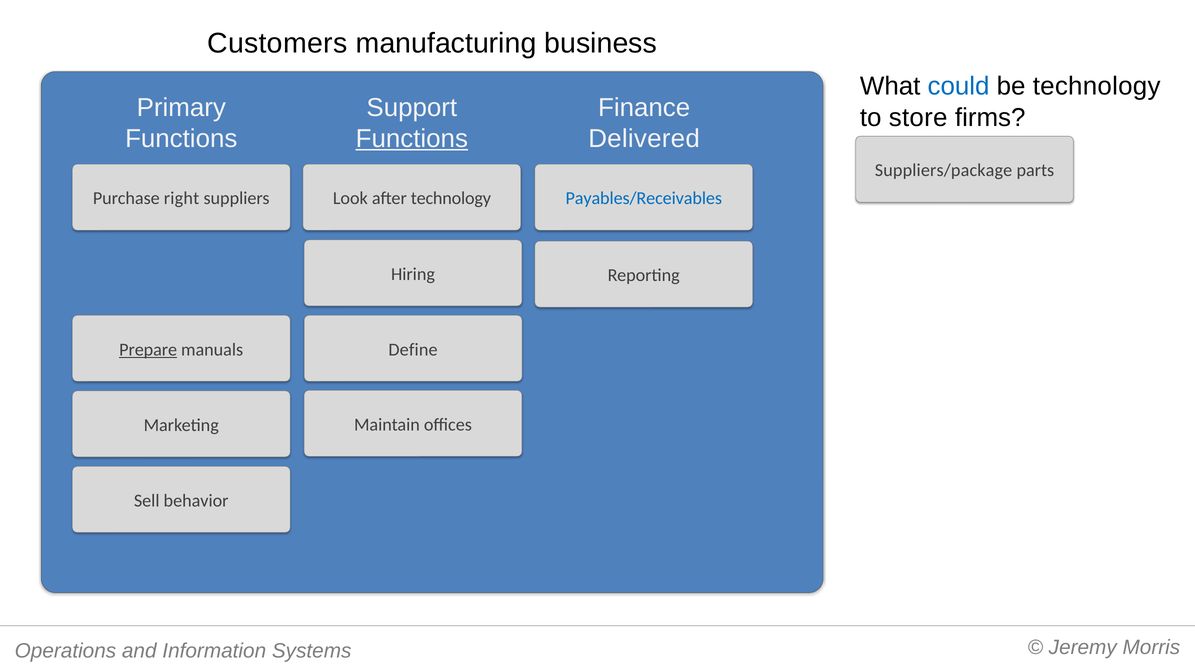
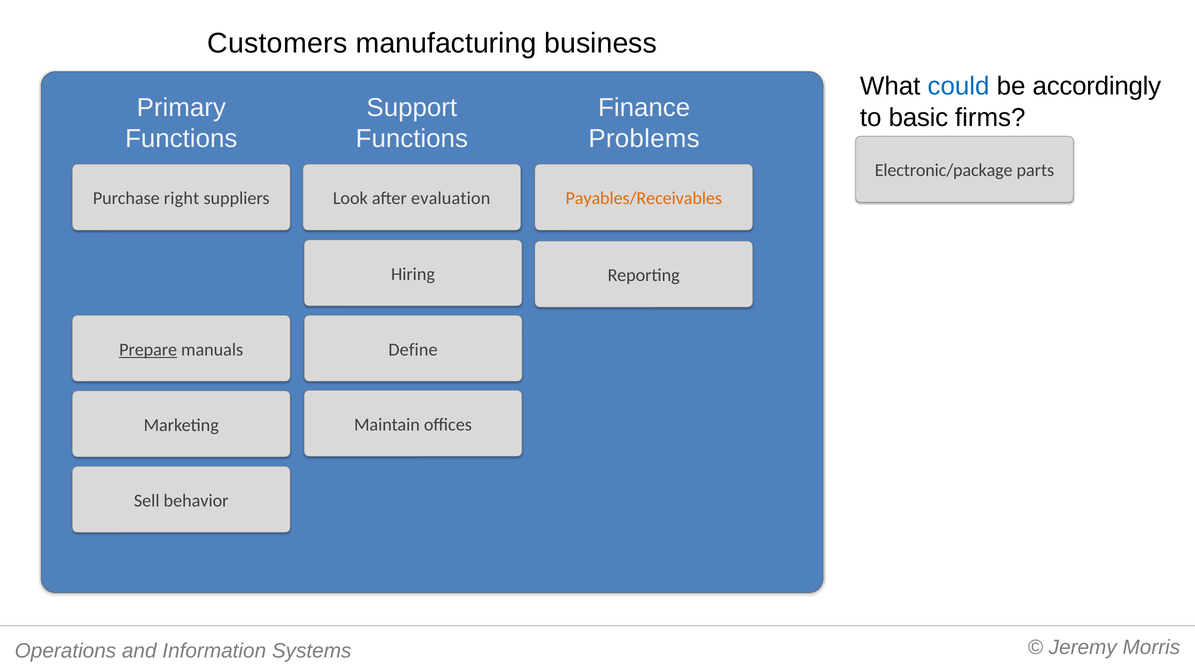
be technology: technology -> accordingly (1097, 86)
store: store -> basic (918, 118)
Functions underline: present -> none (412, 139)
Delivered: Delivered -> Problems (644, 139)
Suppliers/package: Suppliers/package -> Electronic/package (944, 171)
after technology: technology -> evaluation (451, 198)
Payables/Receivables colour: blue -> orange (644, 198)
